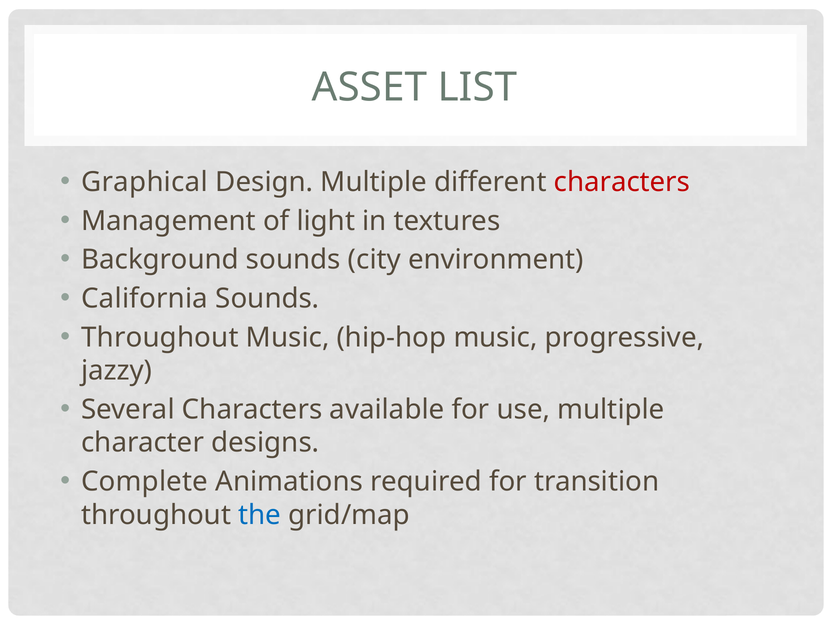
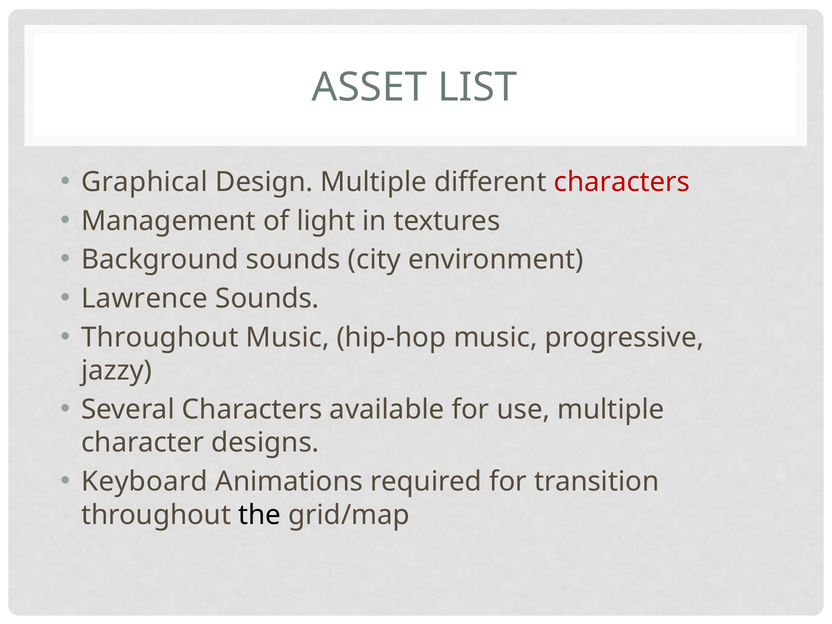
California: California -> Lawrence (145, 299)
Complete: Complete -> Keyboard (145, 482)
the colour: blue -> black (260, 515)
